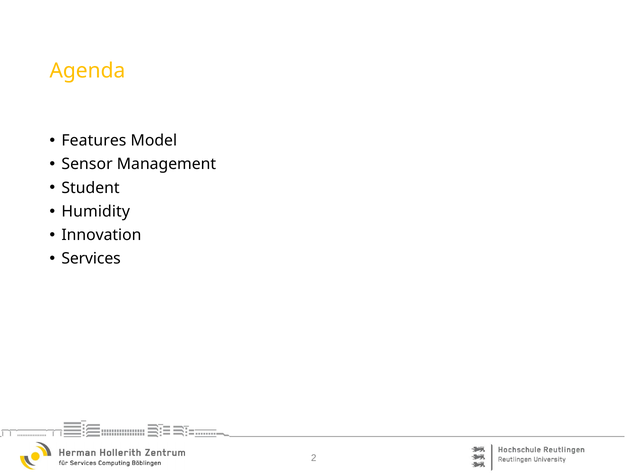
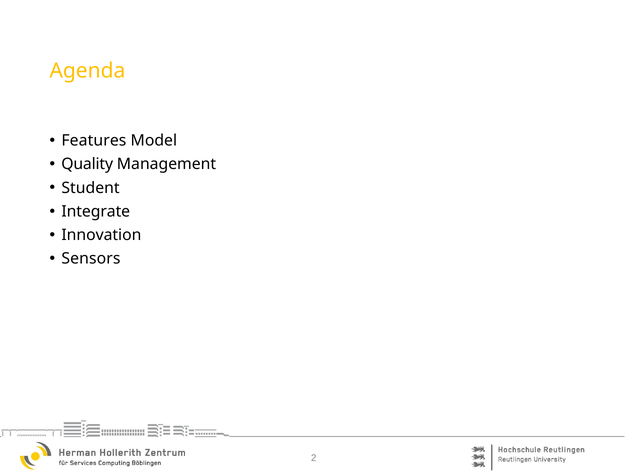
Sensor: Sensor -> Quality (87, 164)
Humidity: Humidity -> Integrate (96, 211)
Services: Services -> Sensors (91, 258)
